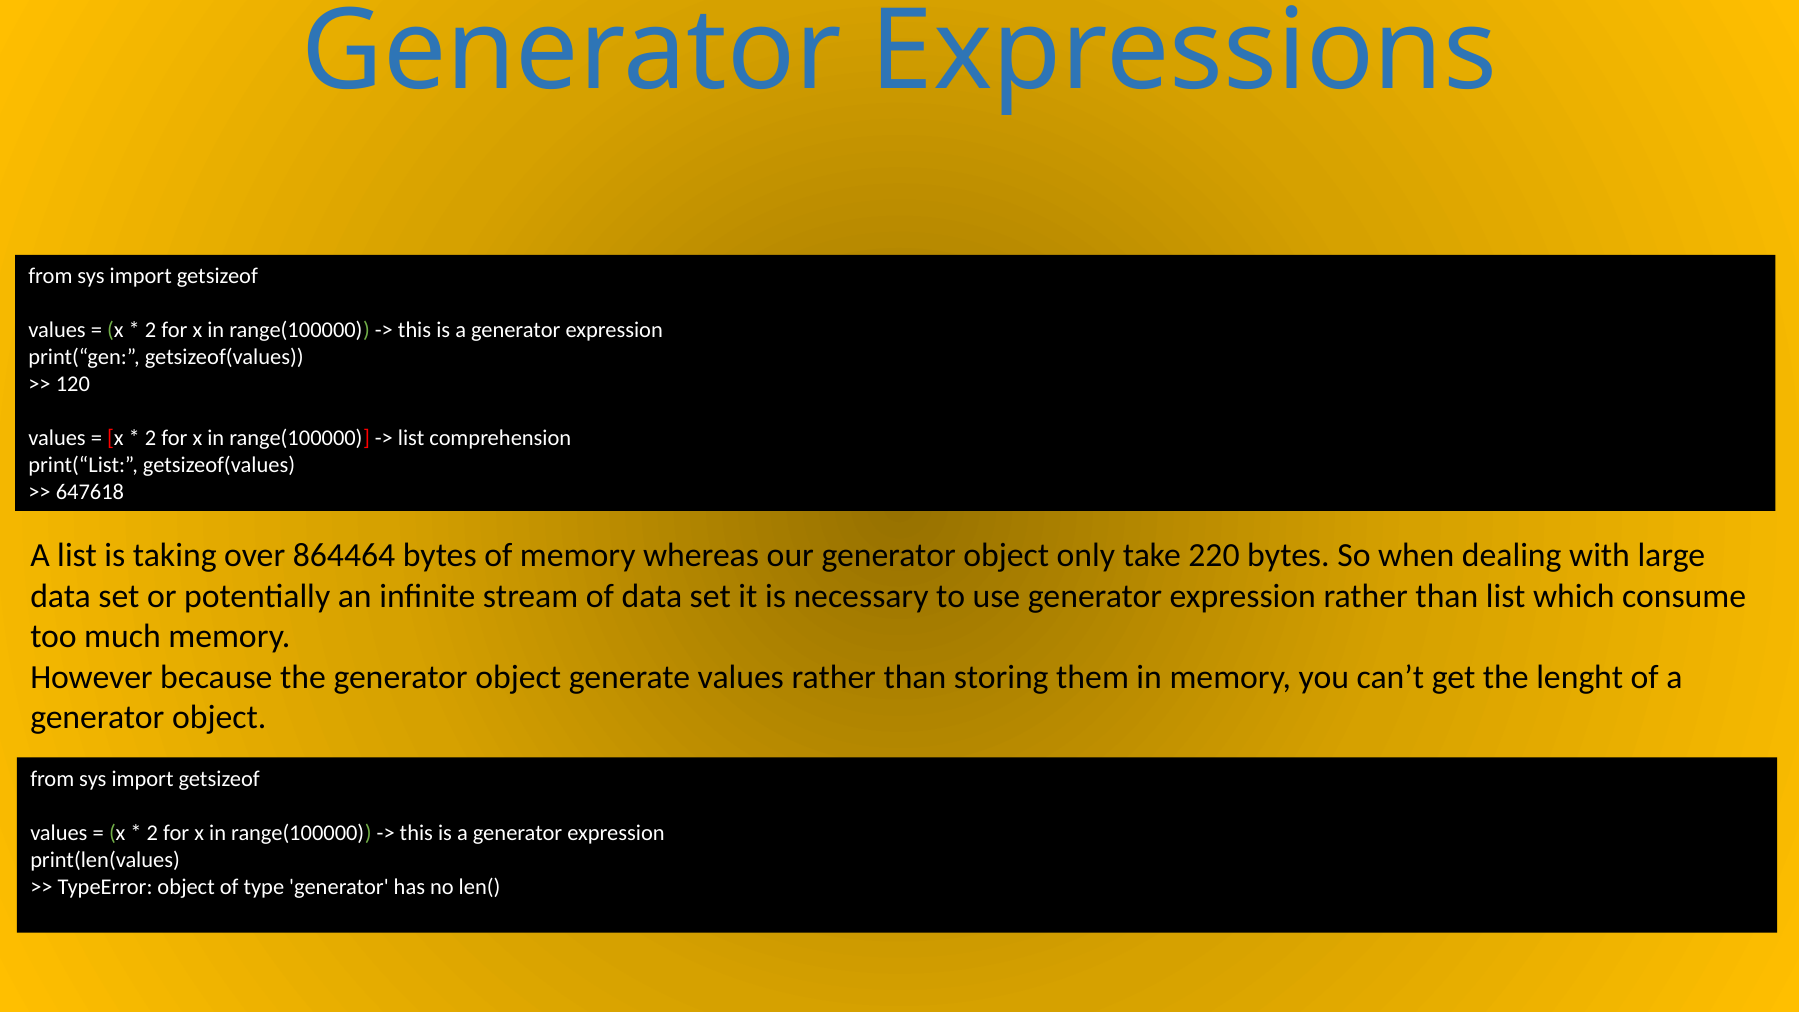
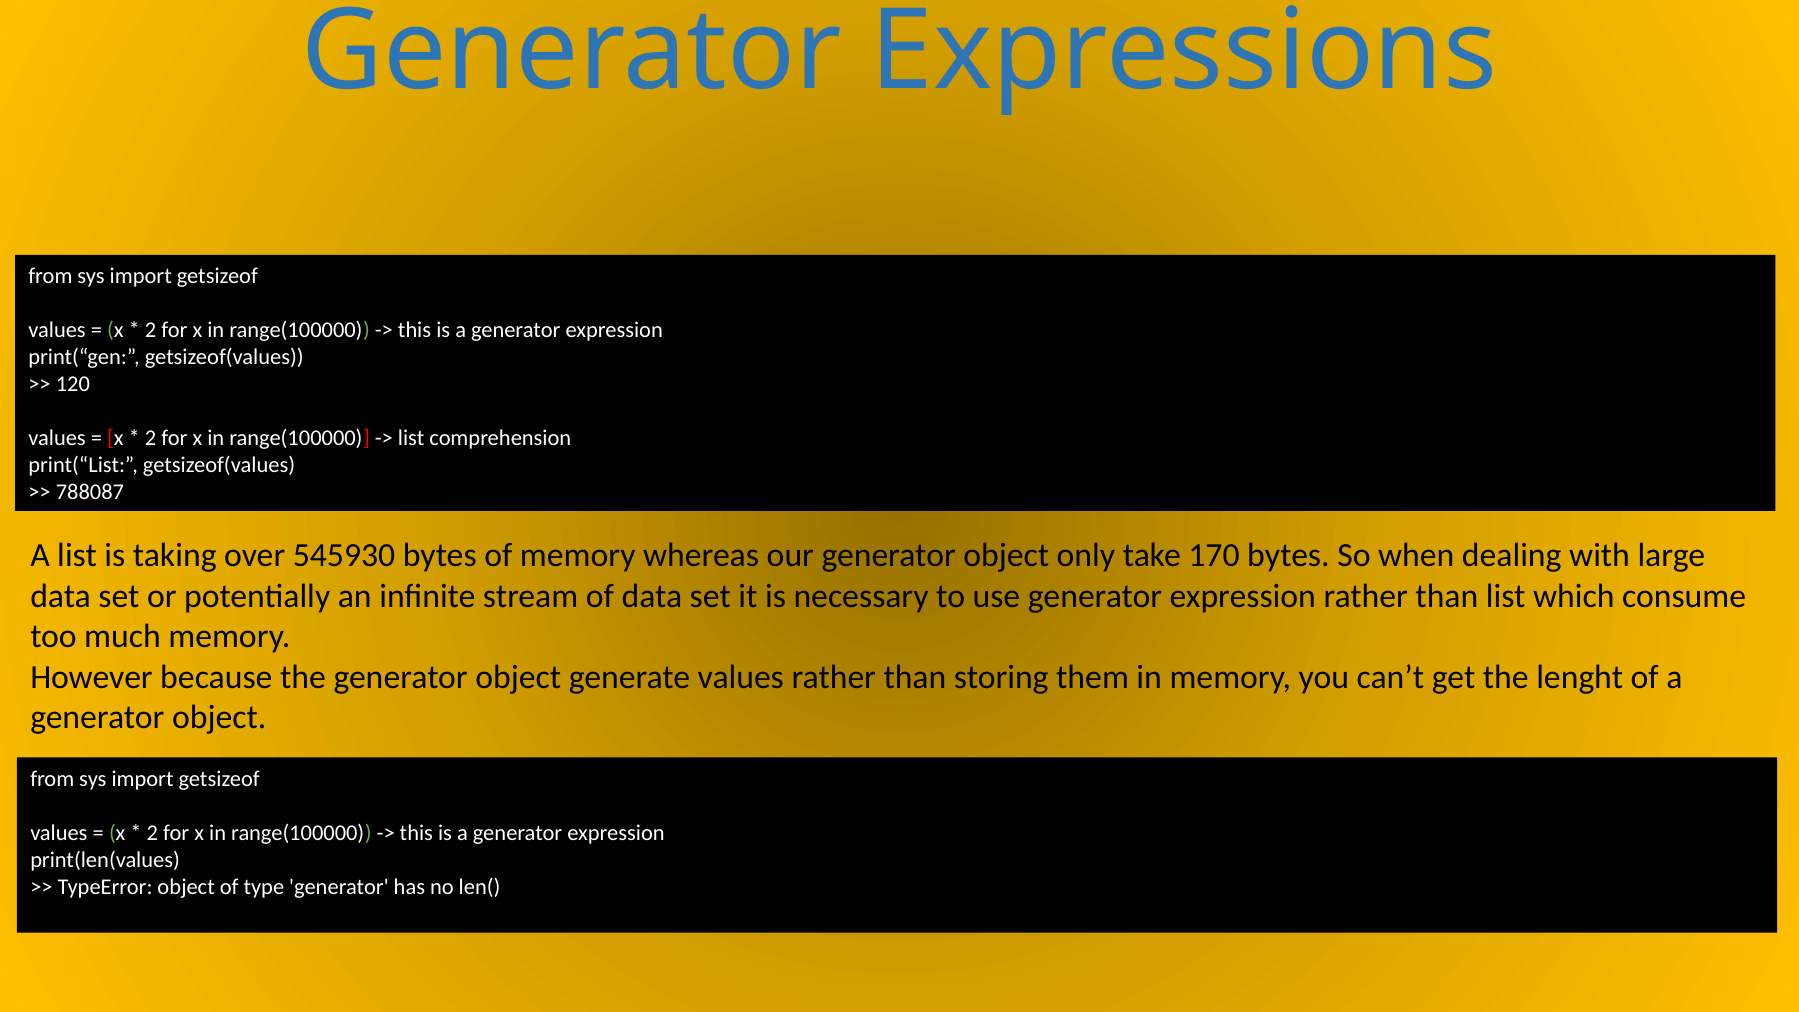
647618: 647618 -> 788087 (90, 492)
864464: 864464 -> 545930 (344, 556)
220: 220 -> 170 (1214, 556)
